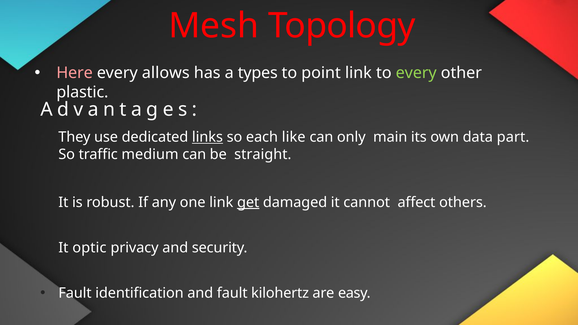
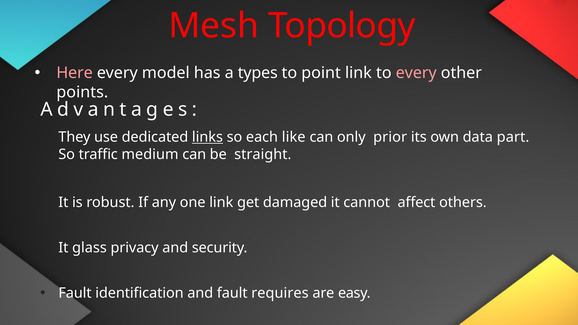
allows: allows -> model (166, 73)
every colour: light green -> pink (416, 73)
plastic: plastic -> points (82, 92)
main: main -> prior (390, 137)
get underline: present -> none (248, 202)
optic: optic -> glass (89, 248)
kilohertz: kilohertz -> requires (280, 293)
